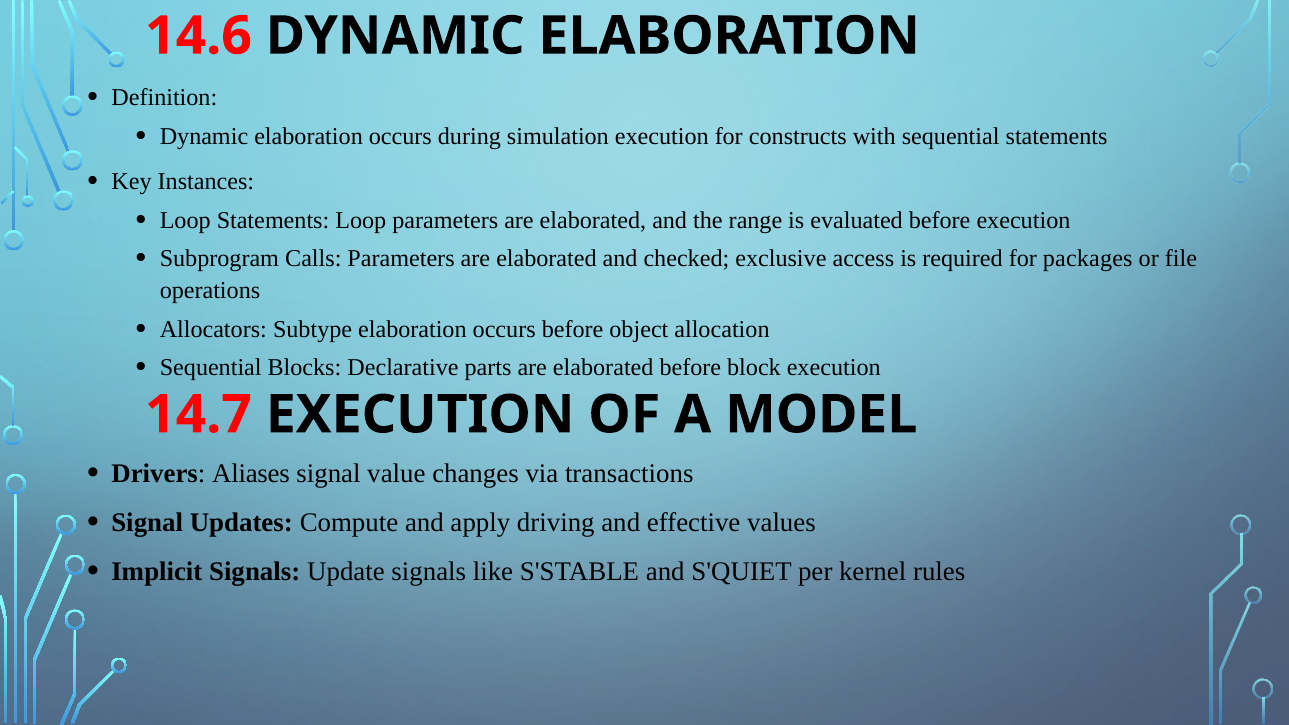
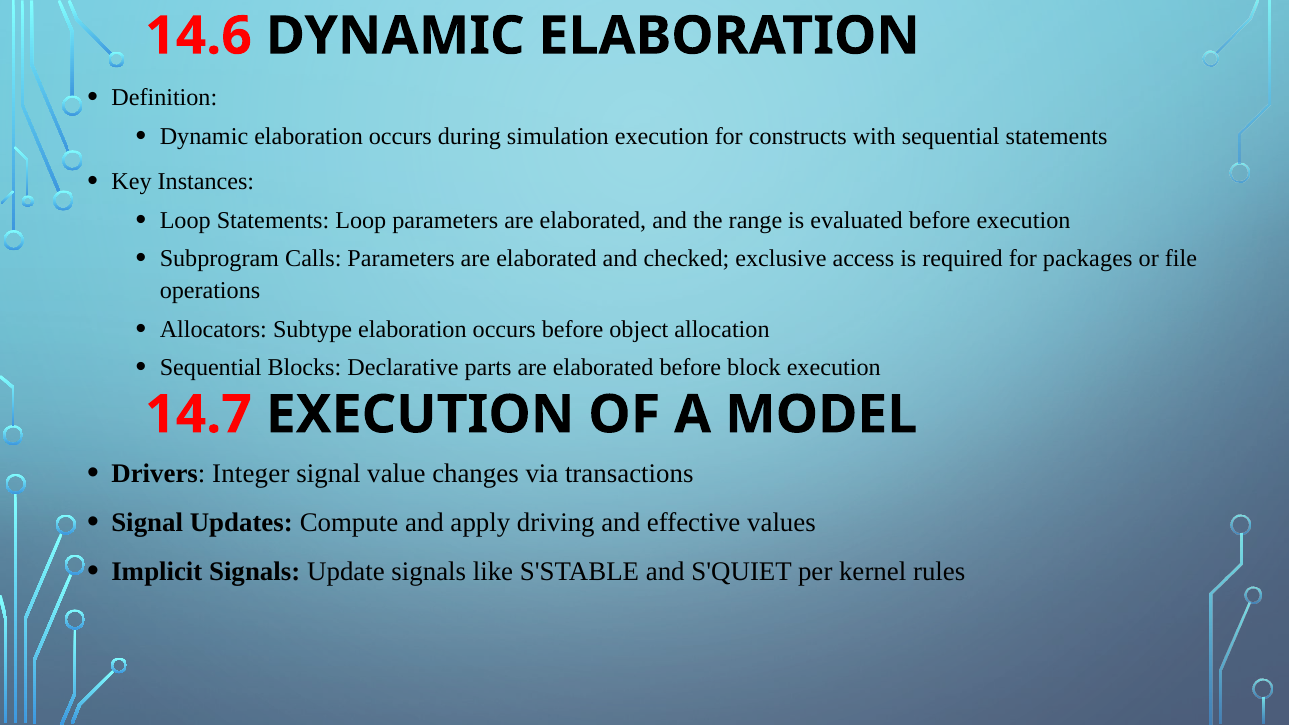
Aliases: Aliases -> Integer (251, 474)
